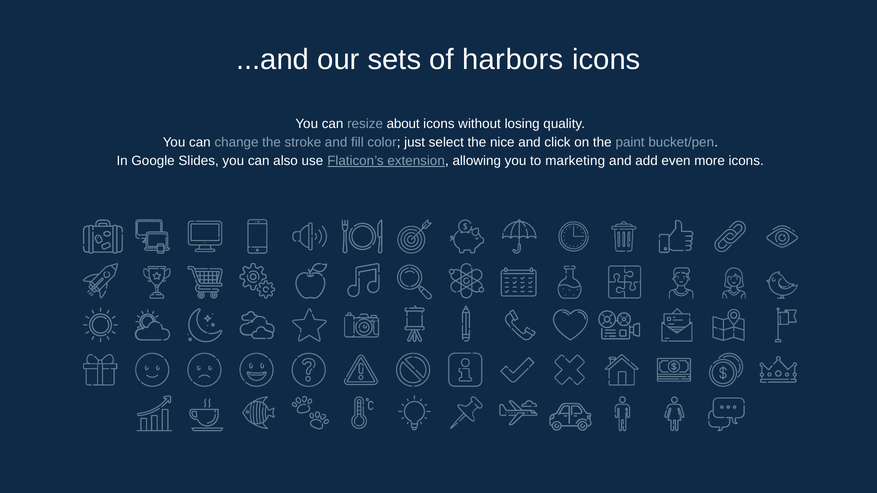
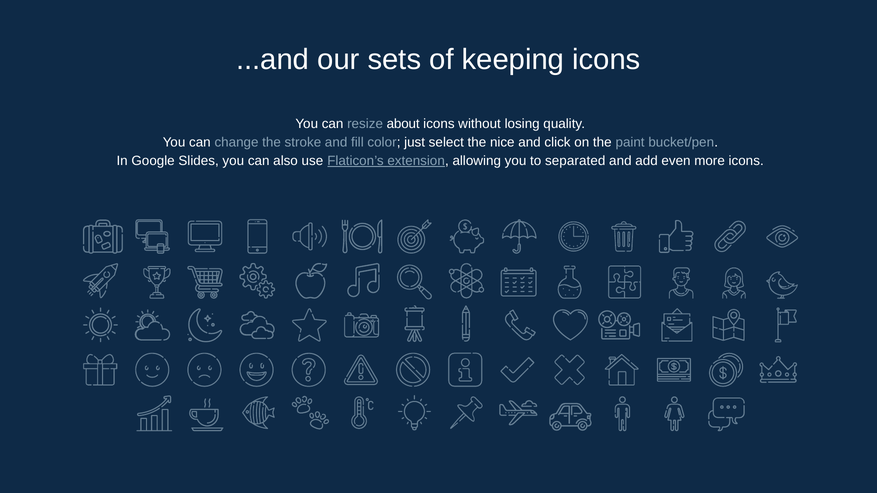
harbors: harbors -> keeping (513, 59)
marketing: marketing -> separated (575, 161)
